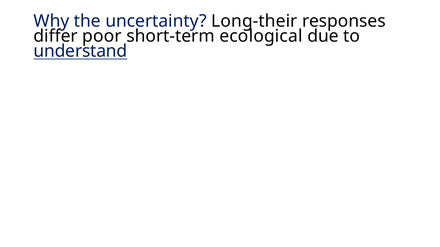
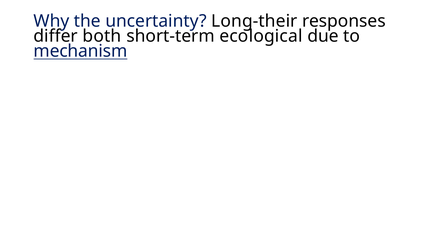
poor: poor -> both (102, 36)
understand: understand -> mechanism (80, 51)
